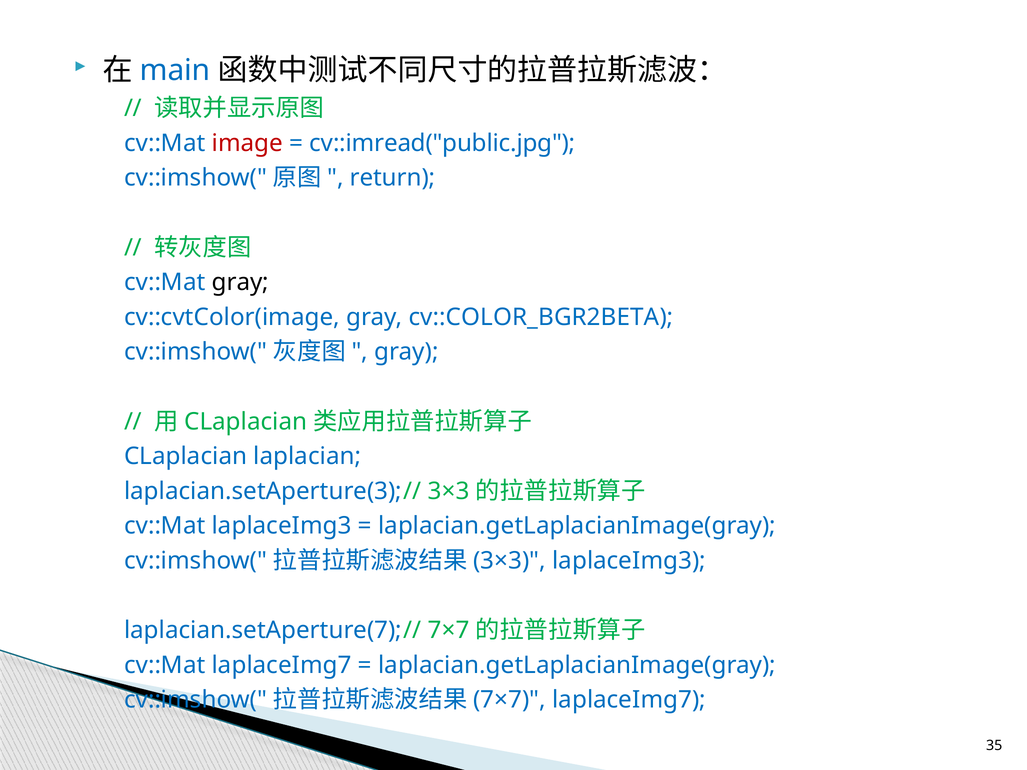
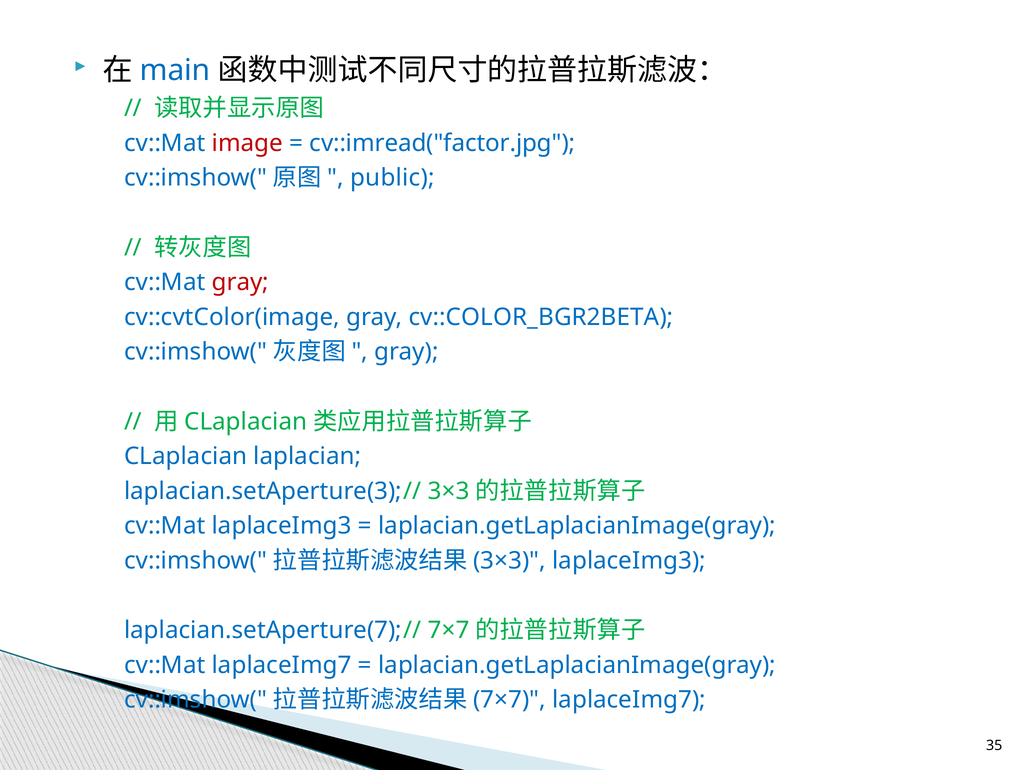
cv::imread("public.jpg: cv::imread("public.jpg -> cv::imread("factor.jpg (442, 143)
return: return -> public (392, 178)
gray colour: black -> red (240, 282)
